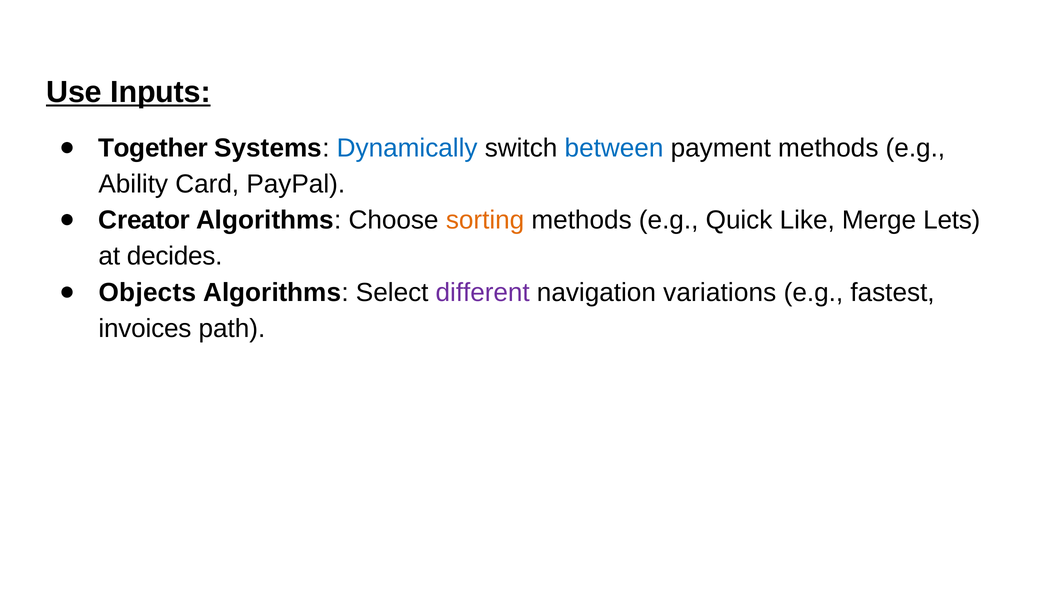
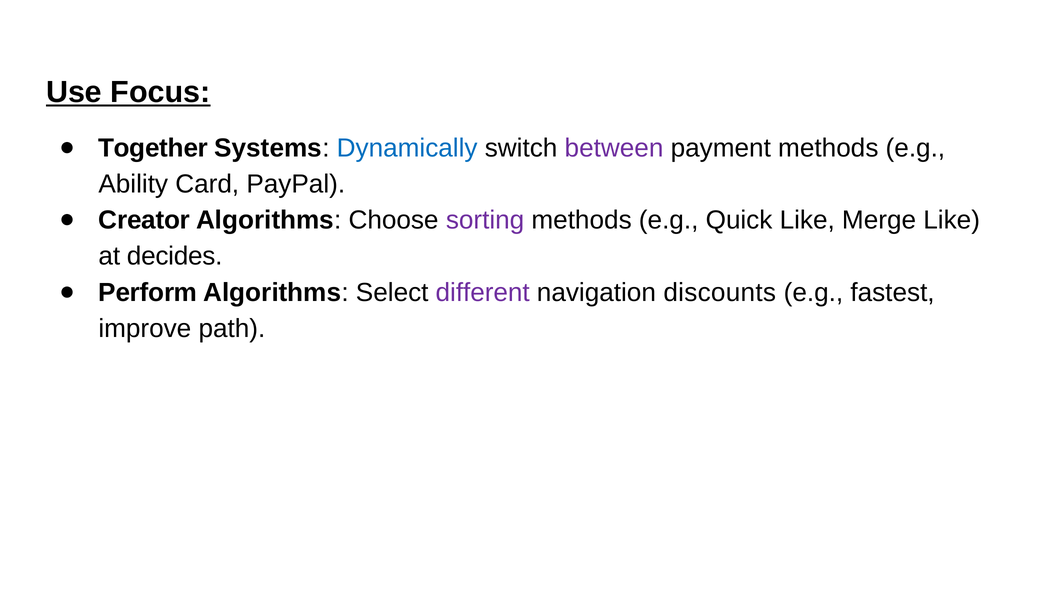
Inputs: Inputs -> Focus (160, 92)
between colour: blue -> purple (614, 148)
sorting colour: orange -> purple (485, 220)
Merge Lets: Lets -> Like (952, 220)
Objects: Objects -> Perform (148, 292)
variations: variations -> discounts (720, 292)
invoices: invoices -> improve (145, 328)
